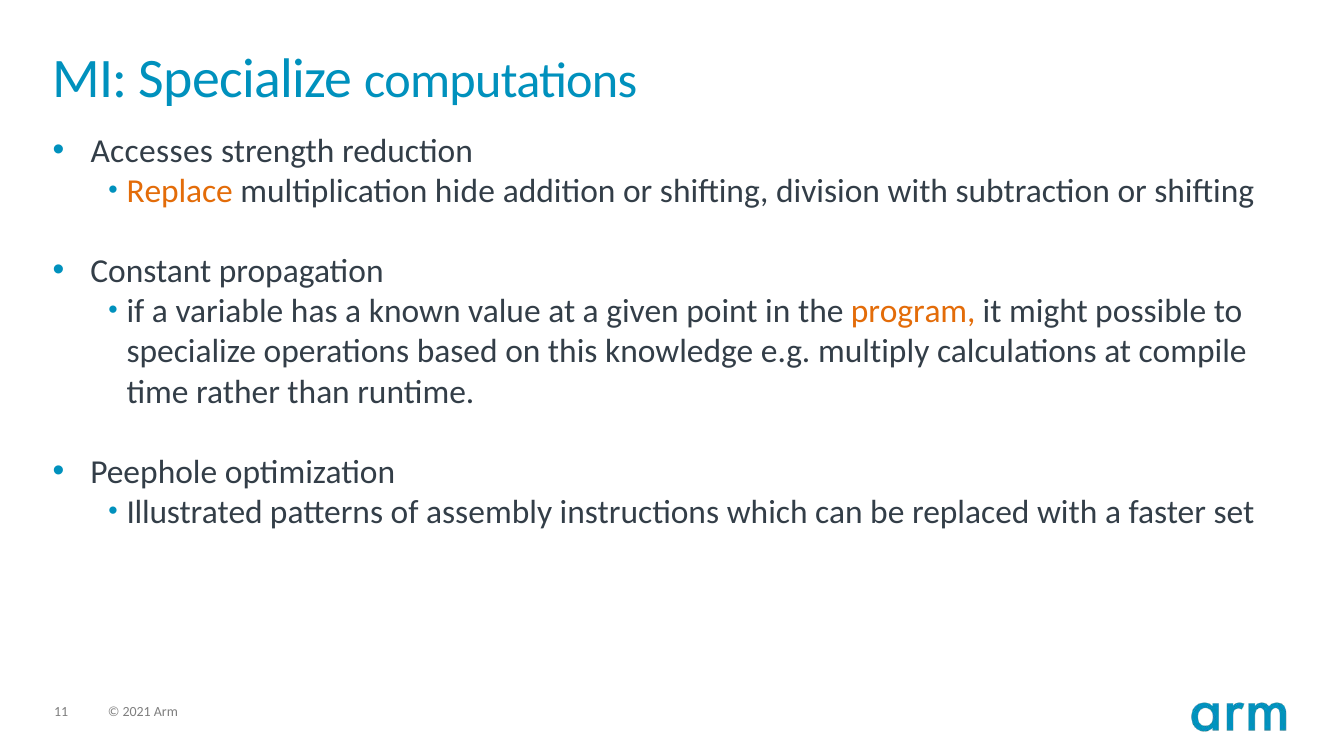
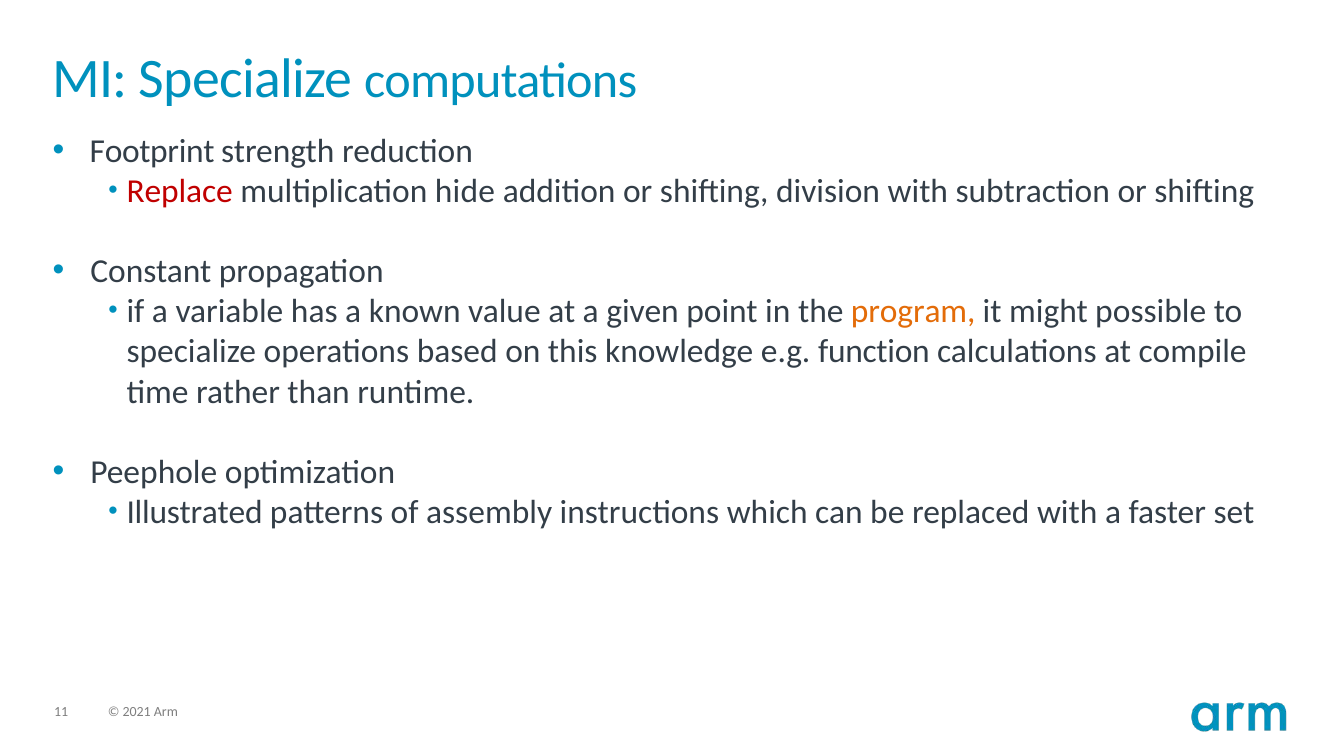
Accesses: Accesses -> Footprint (152, 151)
Replace colour: orange -> red (180, 191)
multiply: multiply -> function (874, 352)
